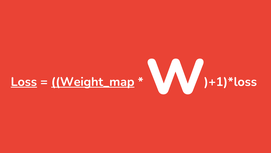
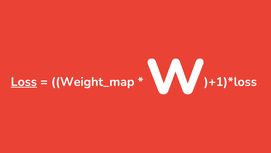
Weight_map underline: present -> none (93, 81)
